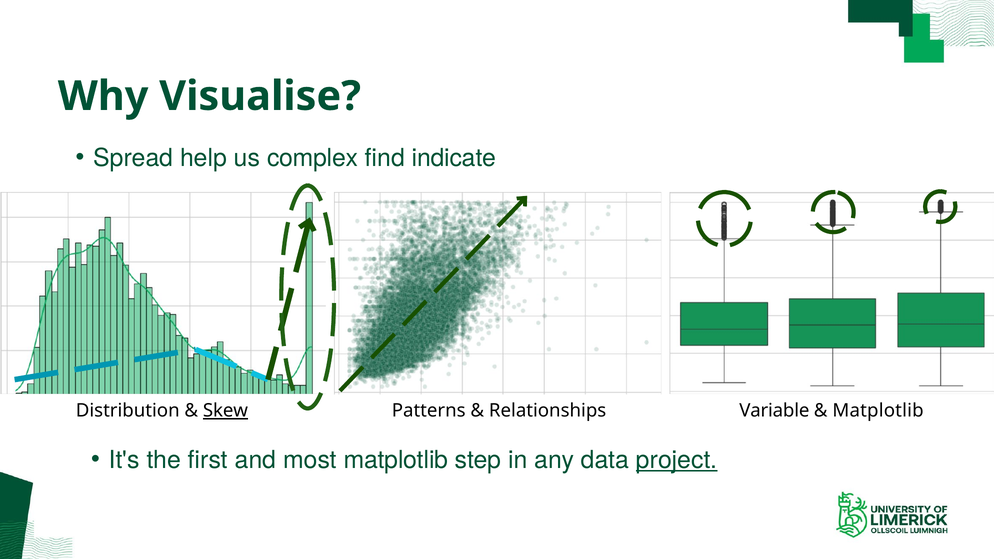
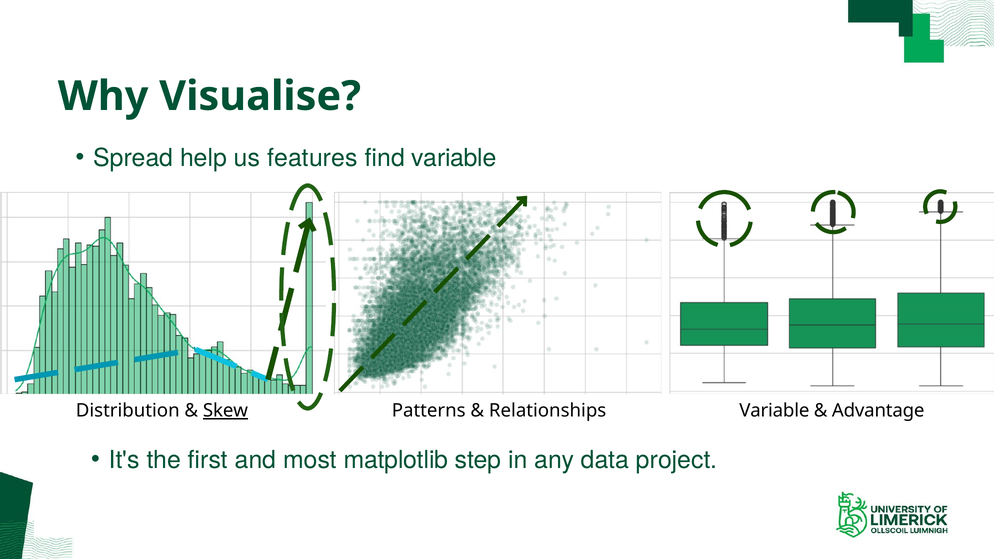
complex: complex -> features (312, 158)
find indicate: indicate -> variable (454, 158)
Matplotlib: Matplotlib -> Advantage (878, 411)
project underline: present -> none (677, 460)
